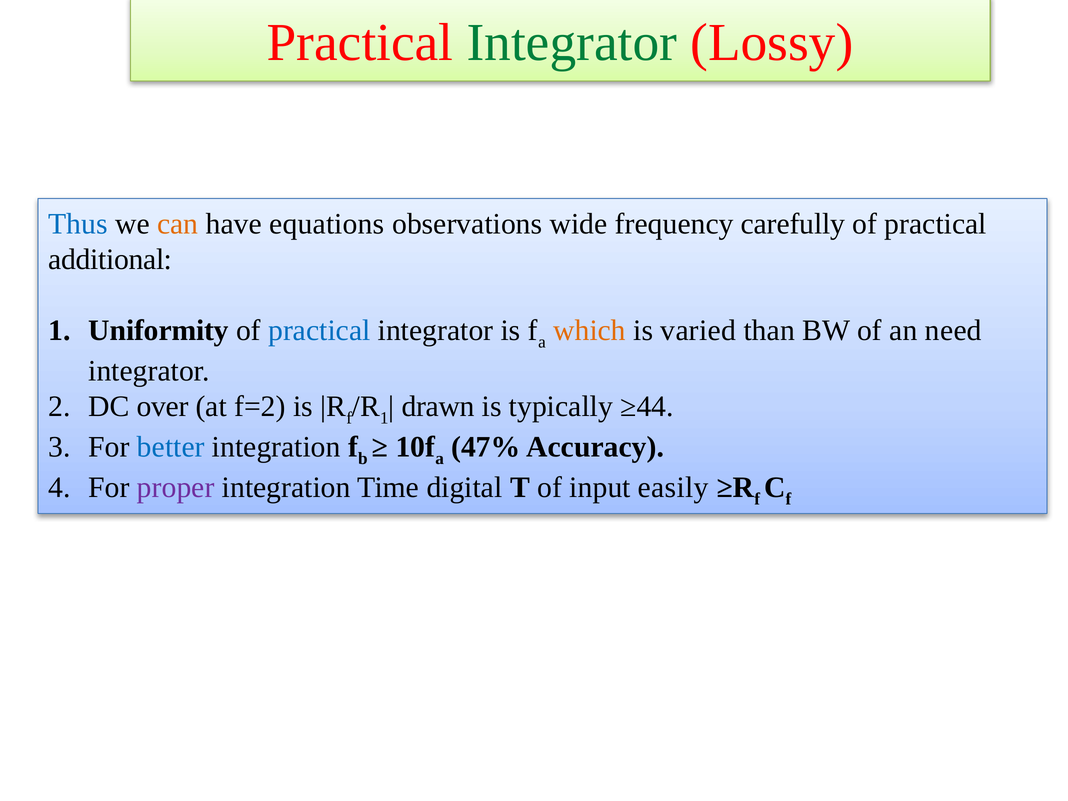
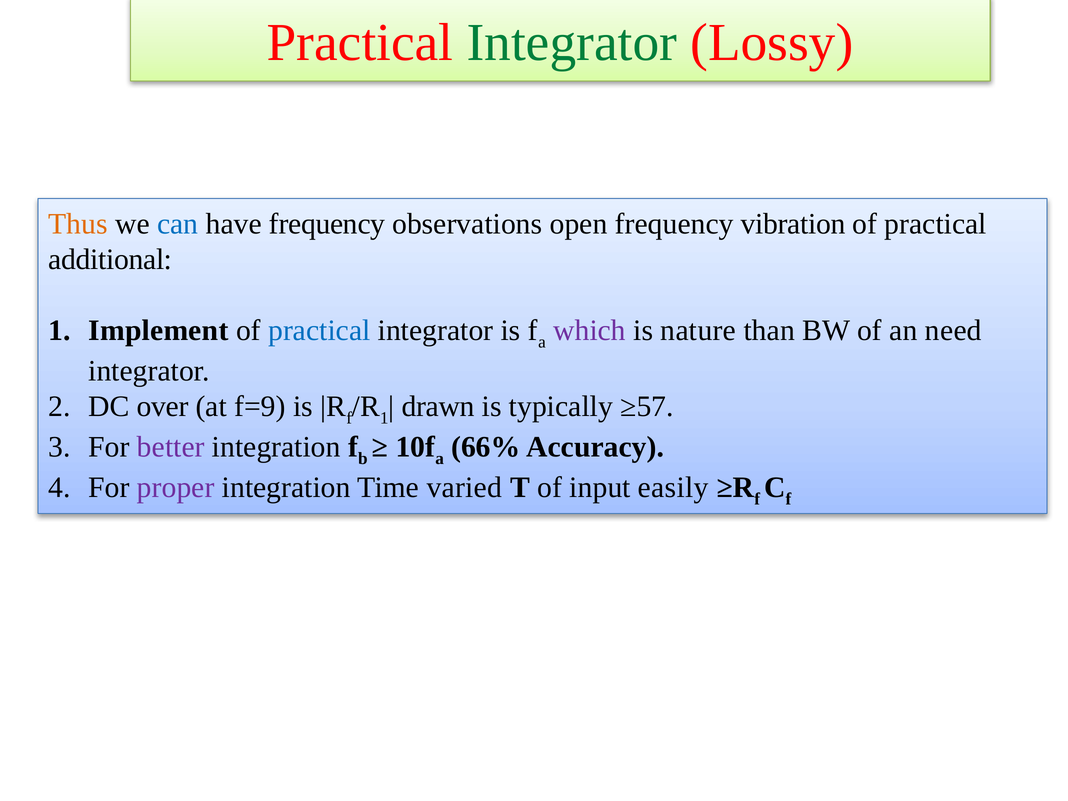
Thus colour: blue -> orange (78, 224)
can colour: orange -> blue (178, 224)
have equations: equations -> frequency (327, 224)
wide: wide -> open (579, 224)
carefully: carefully -> vibration (793, 224)
Uniformity: Uniformity -> Implement (158, 331)
which colour: orange -> purple (589, 331)
varied: varied -> nature (698, 331)
f=2: f=2 -> f=9 (260, 407)
≥44: ≥44 -> ≥57 (647, 407)
better colour: blue -> purple (171, 447)
47%: 47% -> 66% (486, 447)
digital: digital -> varied (464, 488)
